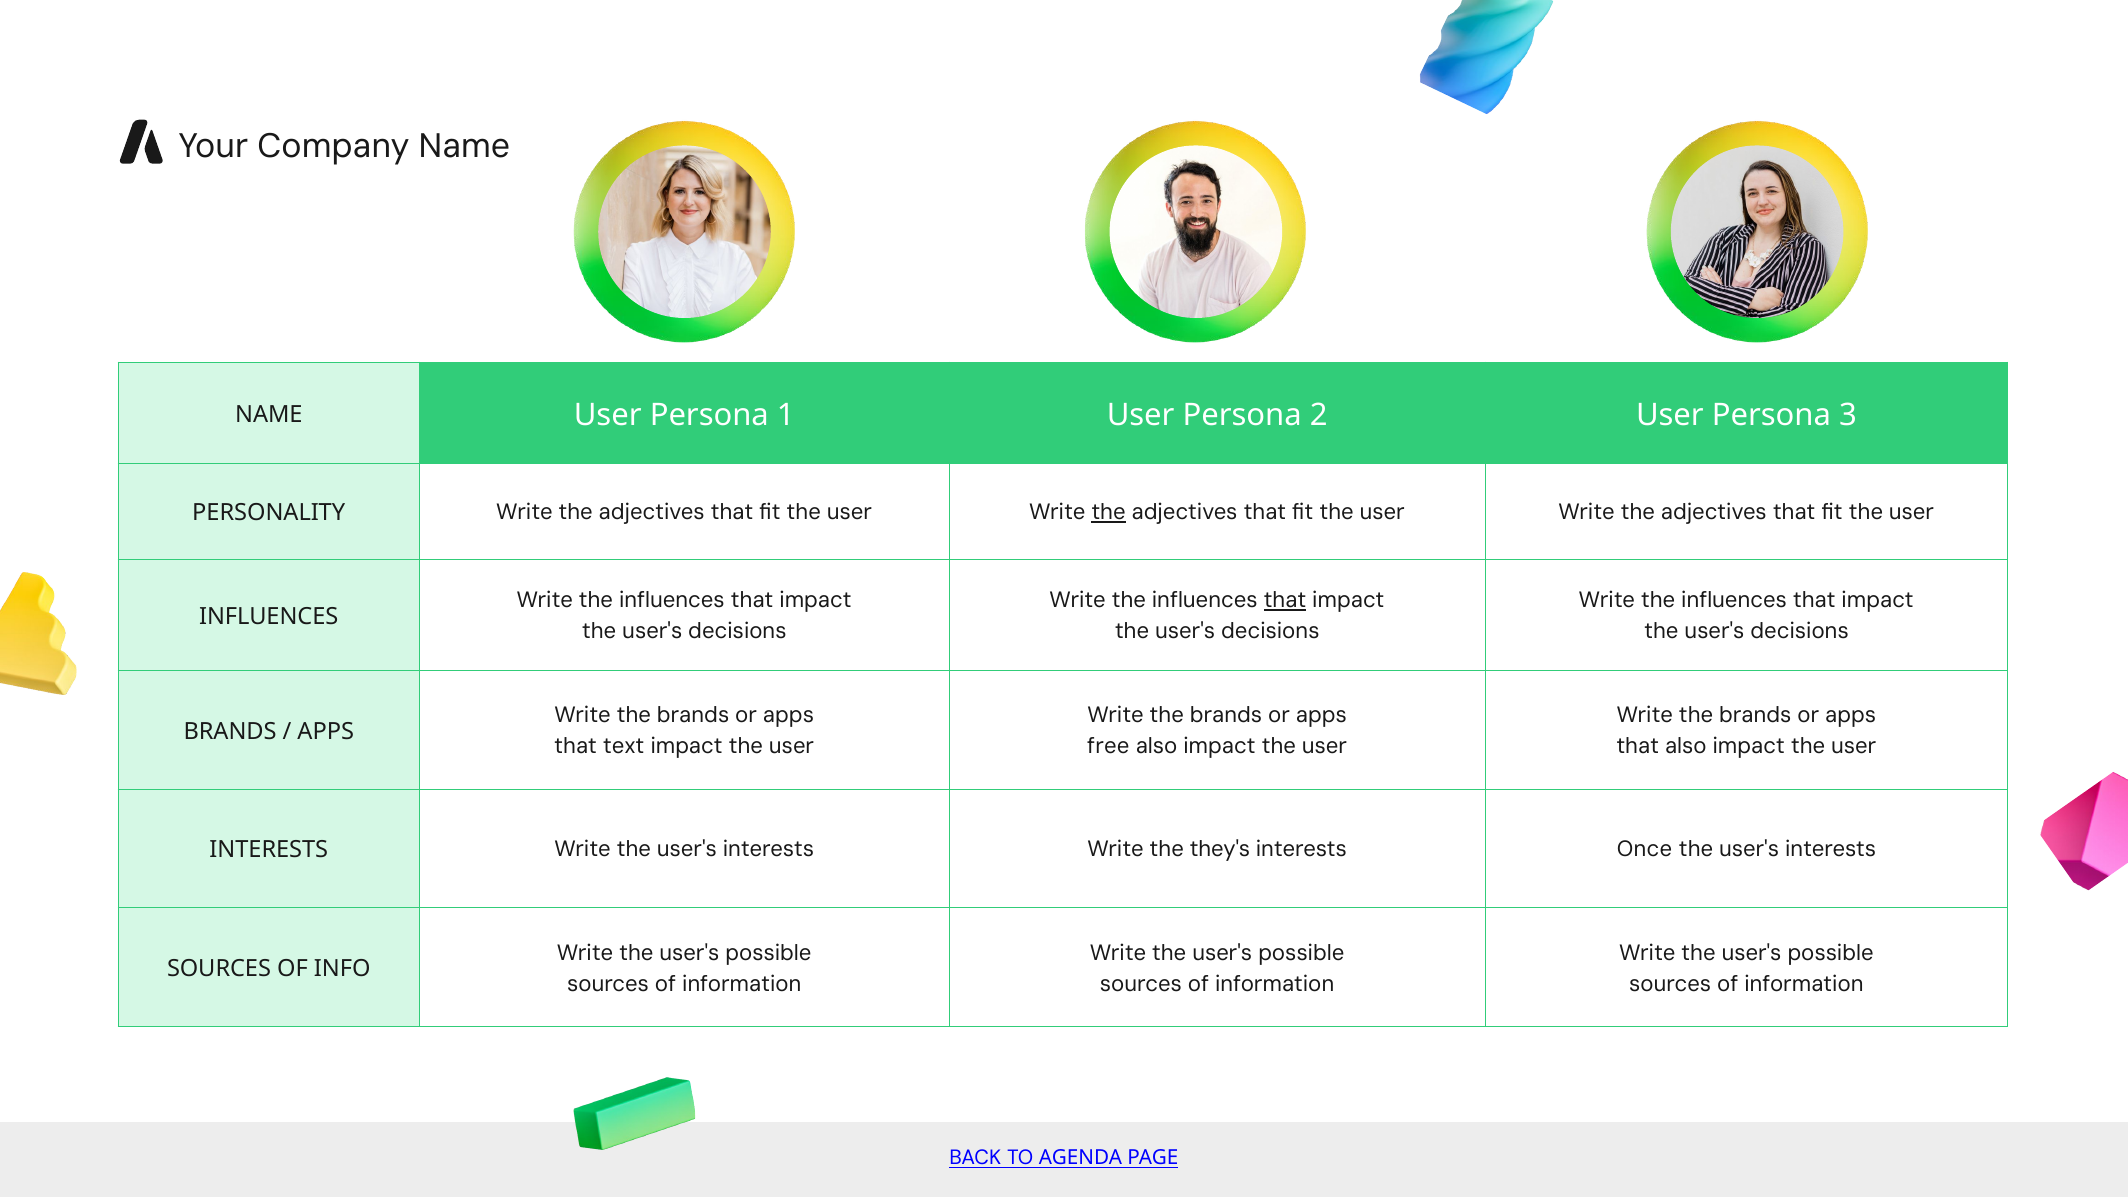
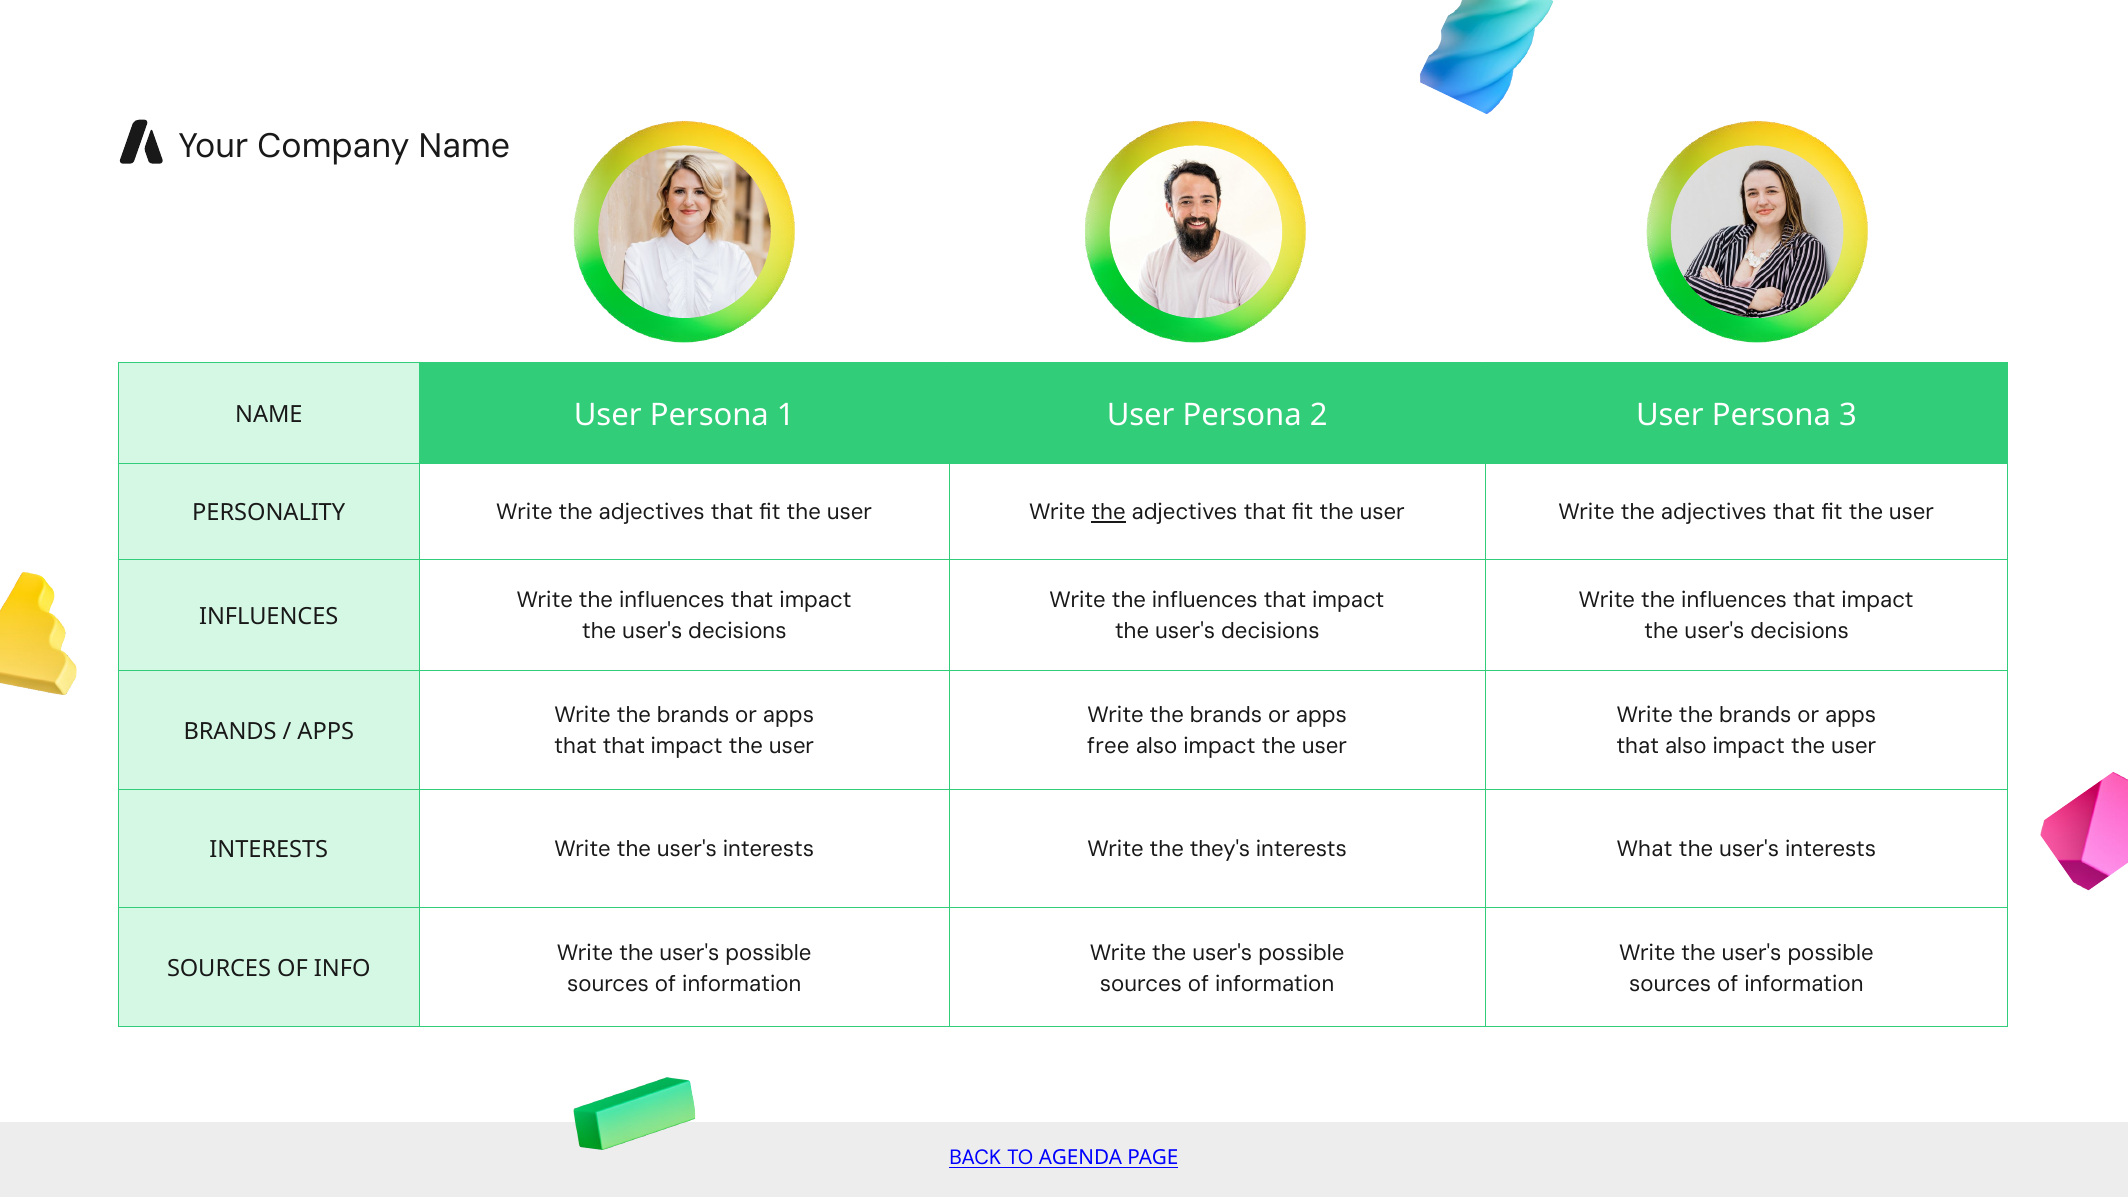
that underline: present -> none (1285, 601)
that text: text -> that (624, 746)
Once: Once -> What (1645, 850)
